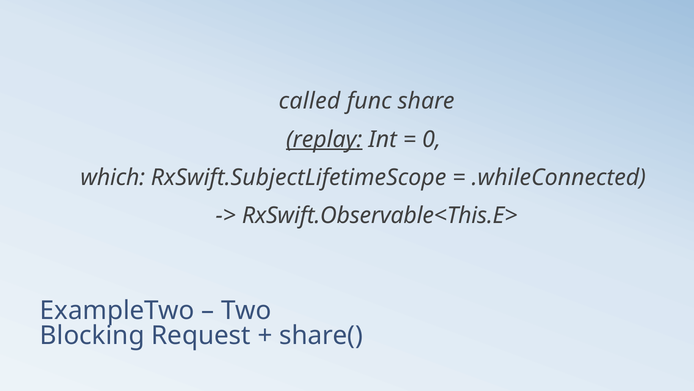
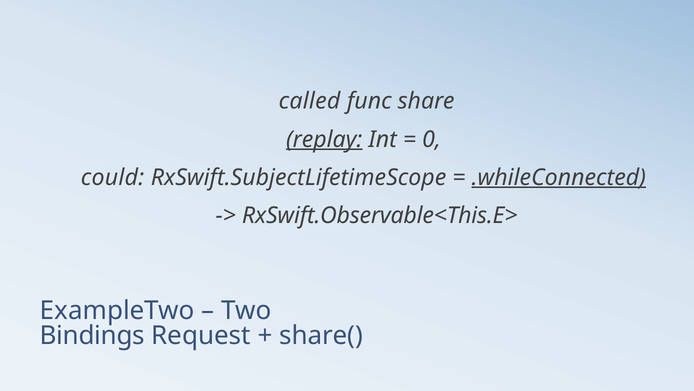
which: which -> could (113, 177)
.whileConnected underline: none -> present (559, 177)
Blocking: Blocking -> Bindings (92, 335)
